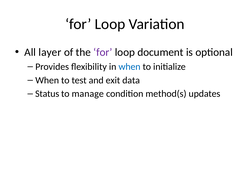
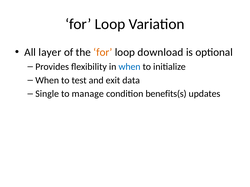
for colour: purple -> orange (103, 52)
document: document -> download (160, 52)
Status: Status -> Single (47, 94)
method(s: method(s -> benefits(s (166, 94)
